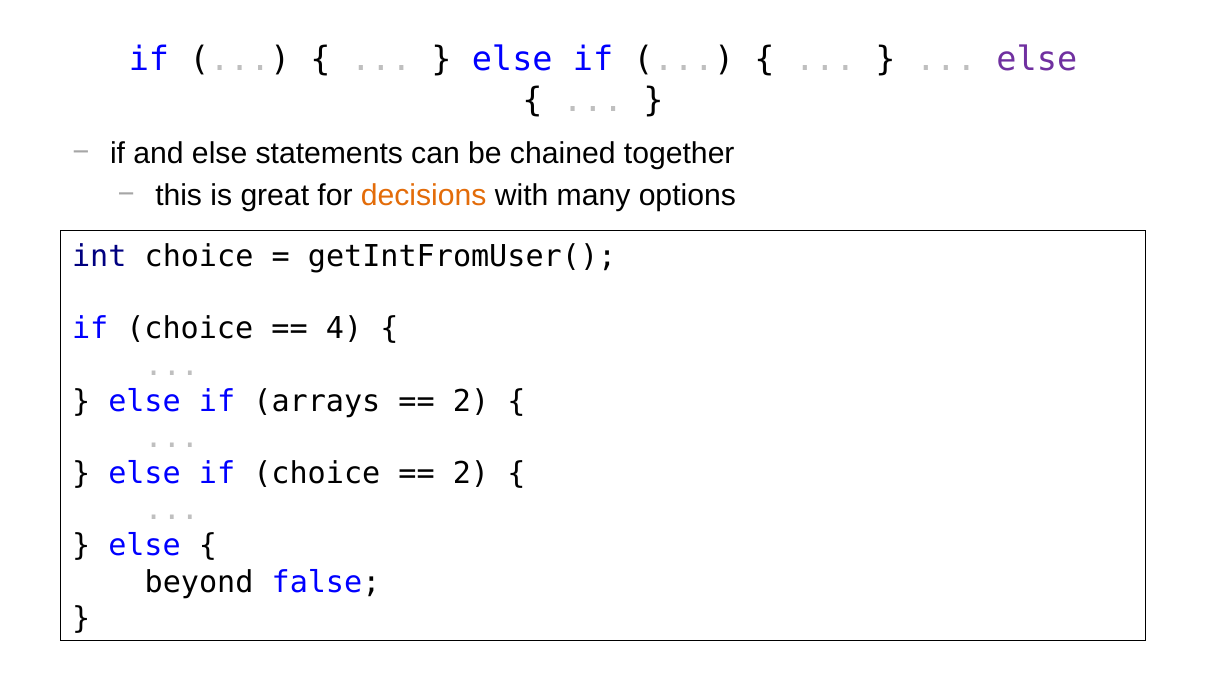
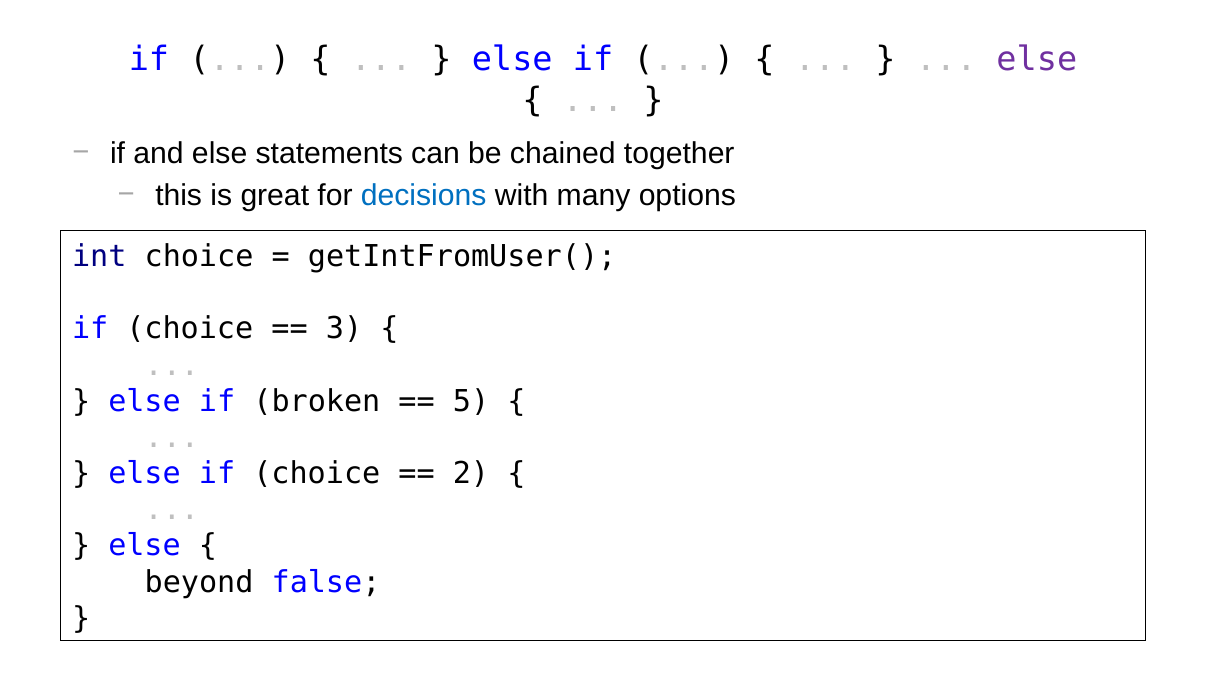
decisions colour: orange -> blue (424, 195)
4: 4 -> 3 (344, 329)
arrays: arrays -> broken (317, 402)
2: 2 -> 5 (471, 402)
